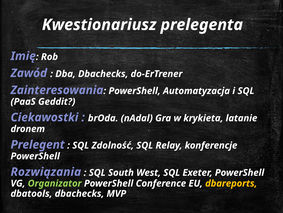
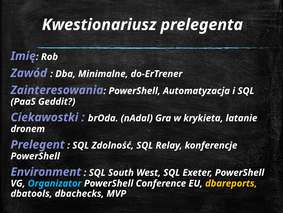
Dba Dbachecks: Dbachecks -> Minimalne (103, 74)
Rozwiązania: Rozwiązania -> Environment (46, 171)
Organizator colour: light green -> light blue (55, 183)
